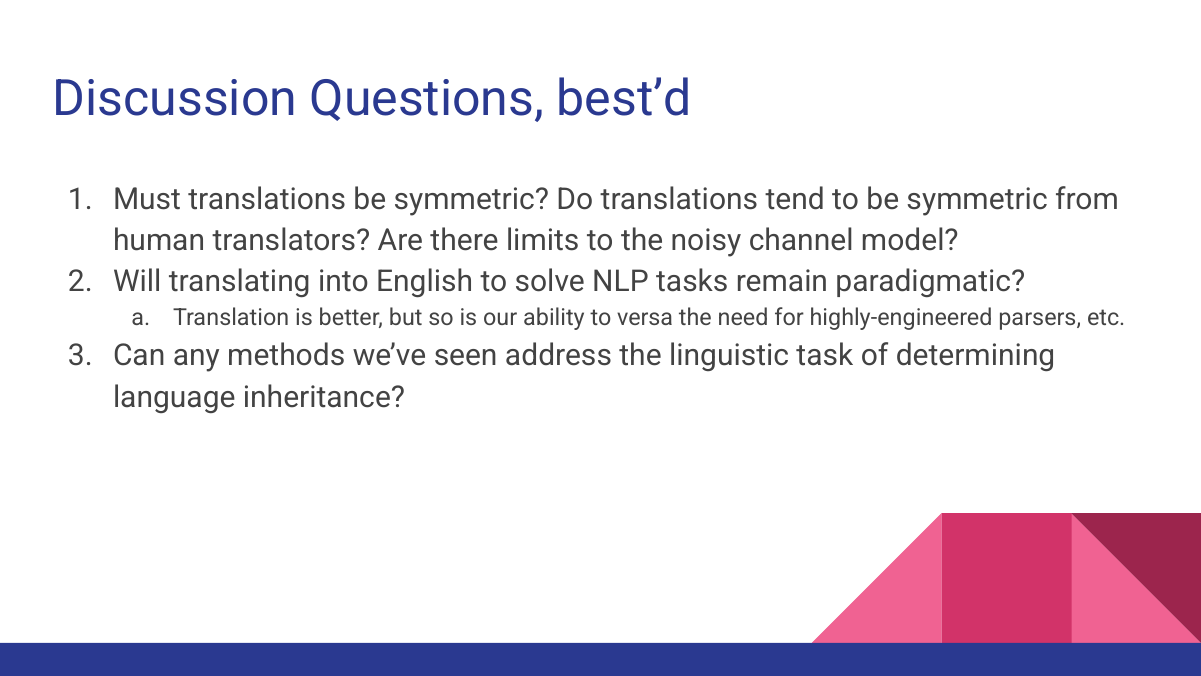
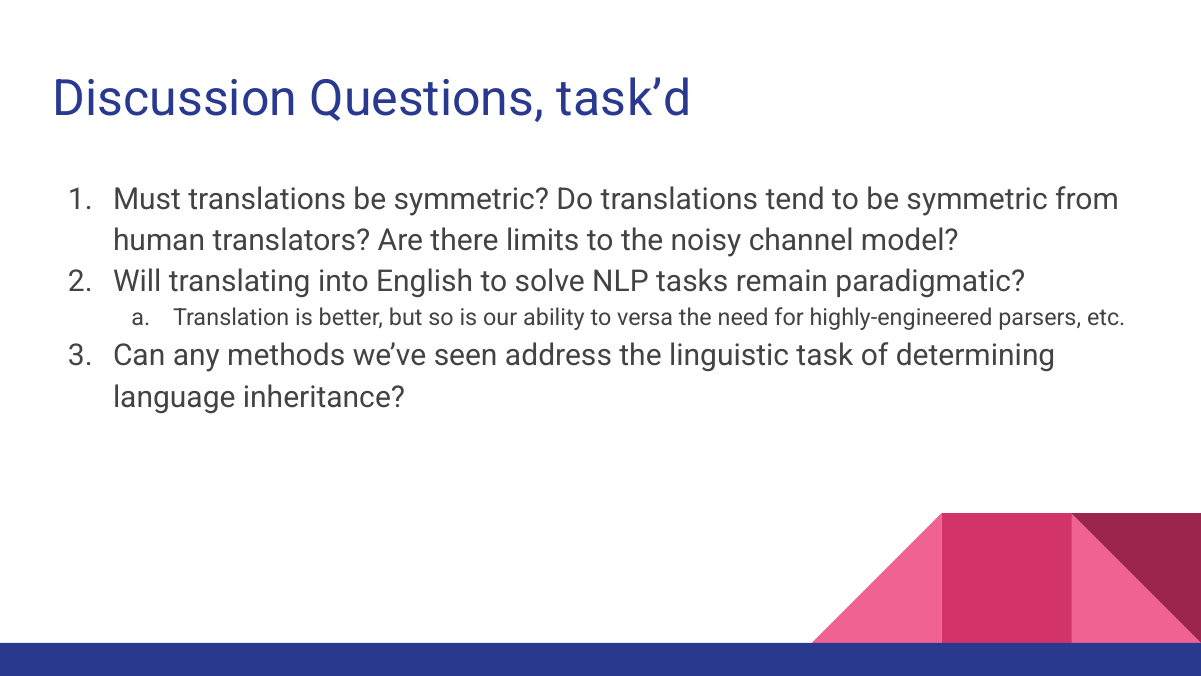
best’d: best’d -> task’d (624, 99)
